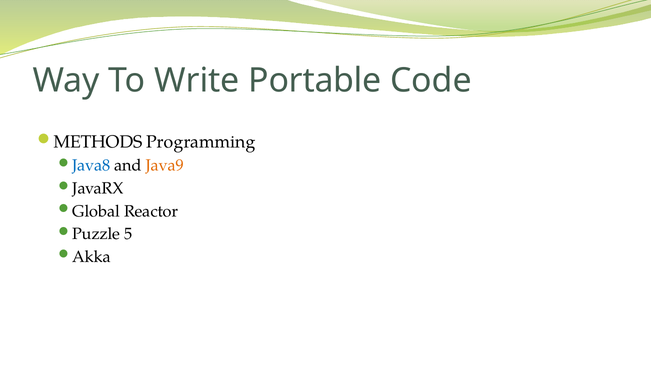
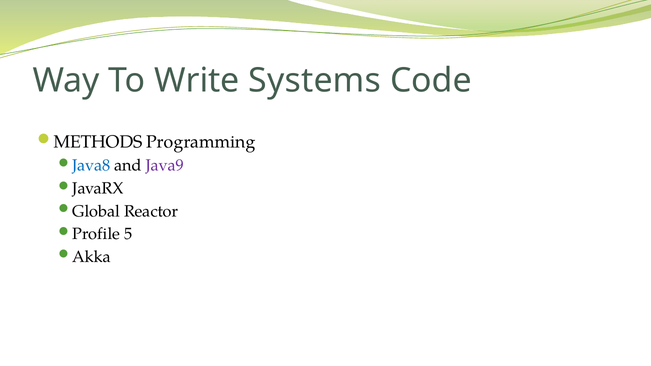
Portable: Portable -> Systems (315, 81)
Java9 colour: orange -> purple (165, 166)
Puzzle: Puzzle -> Profile (96, 234)
